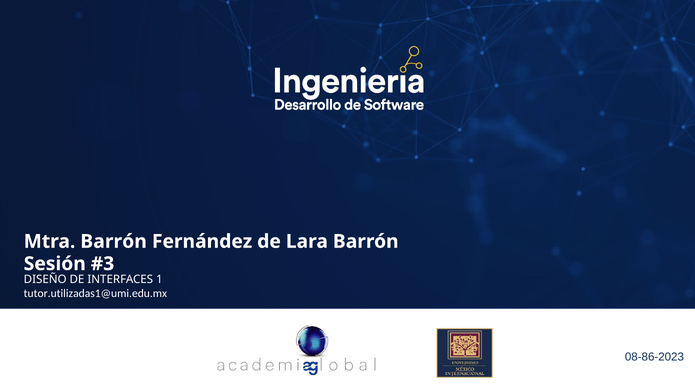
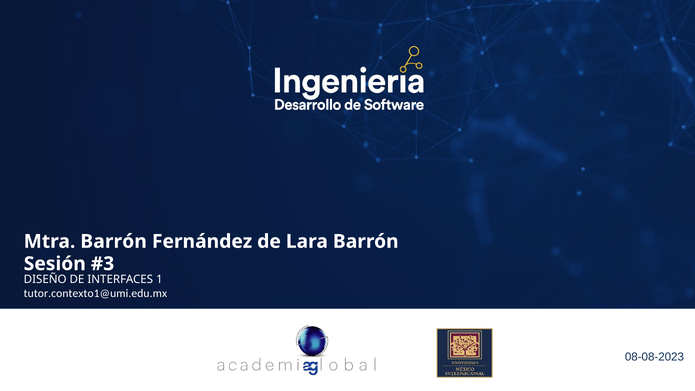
tutor.utilizadas1@umi.edu.mx: tutor.utilizadas1@umi.edu.mx -> tutor.contexto1@umi.edu.mx (95, 293)
08-86-2023: 08-86-2023 -> 08-08-2023 (654, 357)
